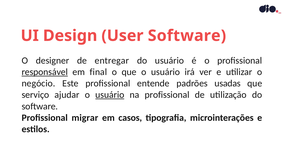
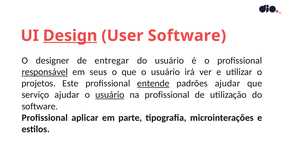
Design underline: none -> present (70, 36)
final: final -> seus (98, 72)
negócio: negócio -> projetos (39, 84)
entende underline: none -> present (153, 84)
padrões usadas: usadas -> ajudar (227, 84)
migrar: migrar -> aplicar (85, 118)
casos: casos -> parte (130, 118)
